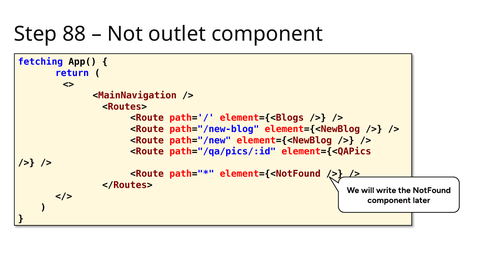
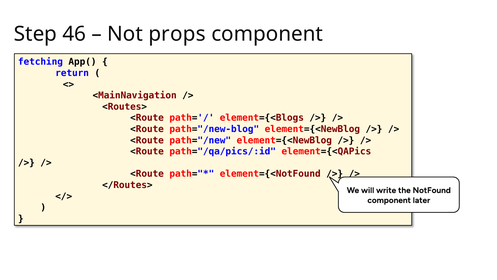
88: 88 -> 46 (74, 34)
outlet: outlet -> props (177, 34)
